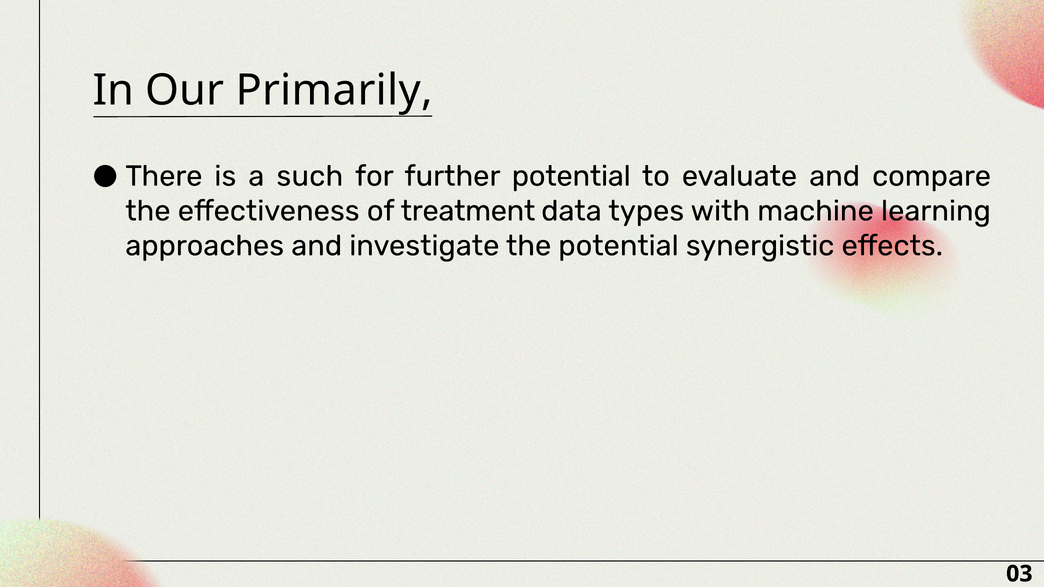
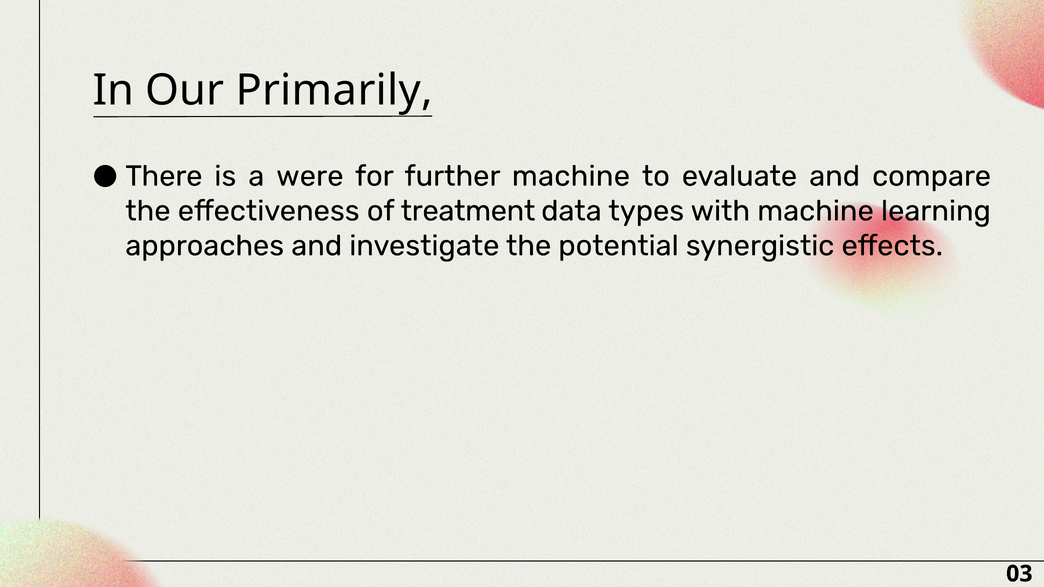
such: such -> were (310, 176)
further potential: potential -> machine (571, 176)
